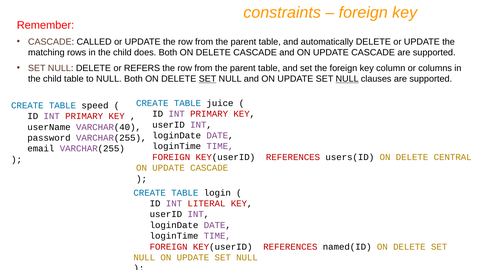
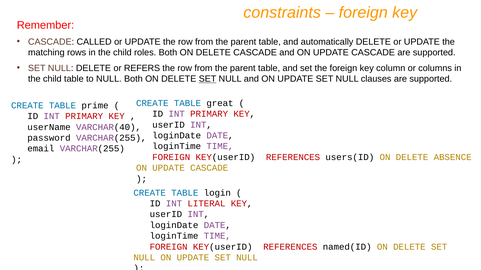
does: does -> roles (145, 53)
NULL underline: present -> none (347, 79)
juice: juice -> great (220, 103)
speed: speed -> prime (95, 106)
CENTRAL: CENTRAL -> ABSENCE (453, 157)
